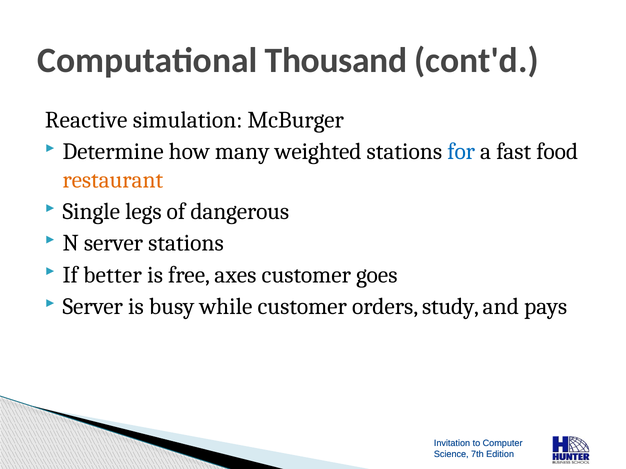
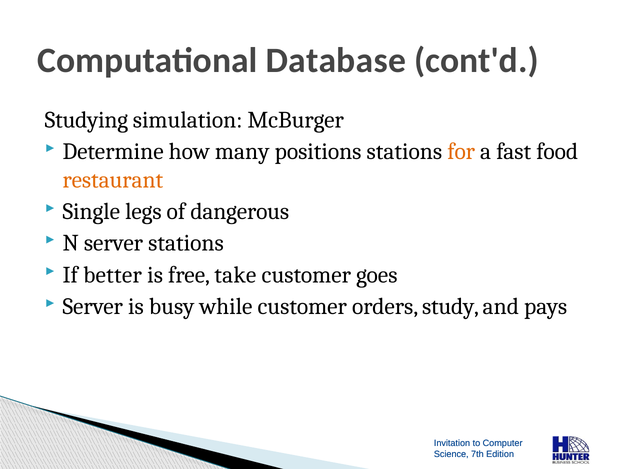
Thousand: Thousand -> Database (336, 60)
Reactive: Reactive -> Studying (86, 120)
weighted: weighted -> positions (318, 152)
for colour: blue -> orange (461, 152)
axes: axes -> take (235, 275)
